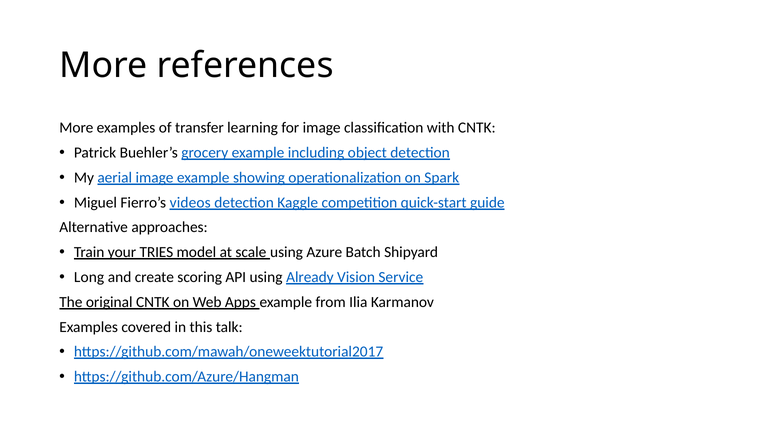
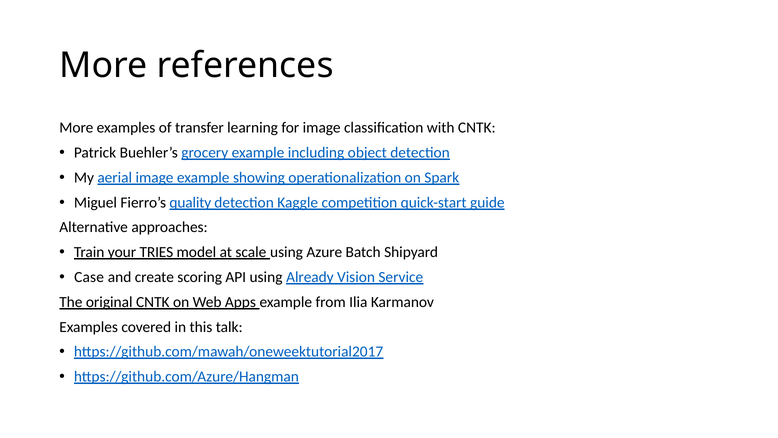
videos: videos -> quality (190, 202)
Long: Long -> Case (89, 277)
